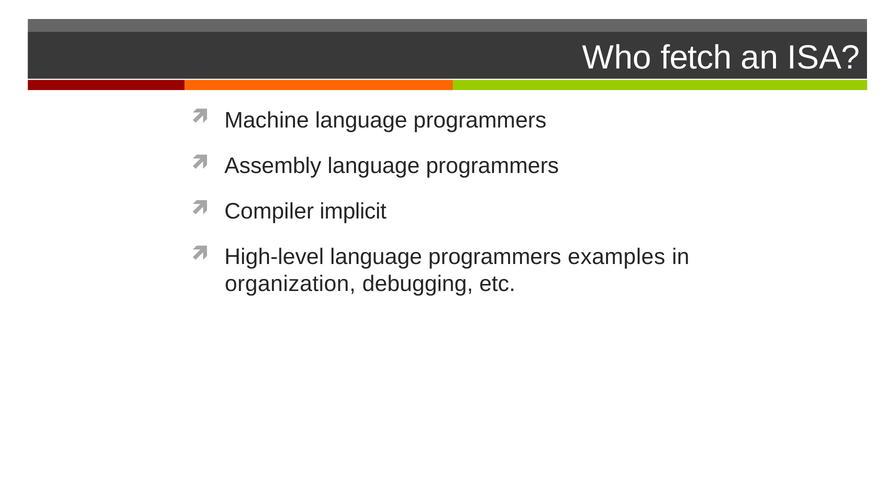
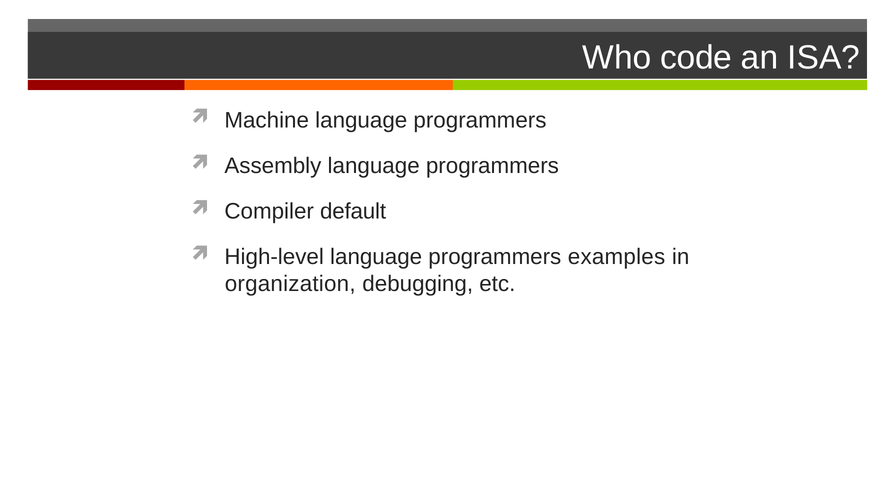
fetch: fetch -> code (696, 58)
implicit: implicit -> default (353, 211)
